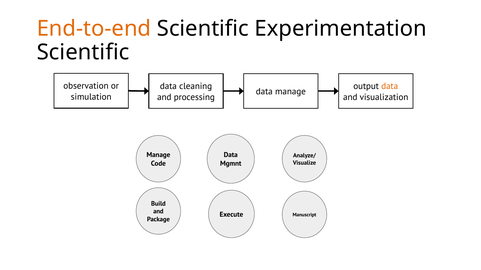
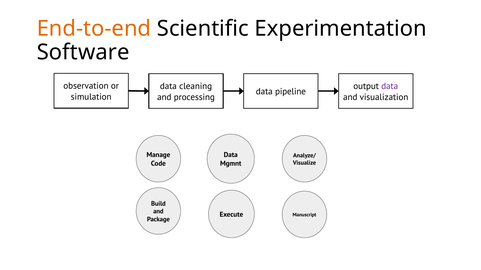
Scientific: Scientific -> Software (83, 52)
data colour: orange -> purple (390, 86)
data manage: manage -> pipeline (291, 92)
